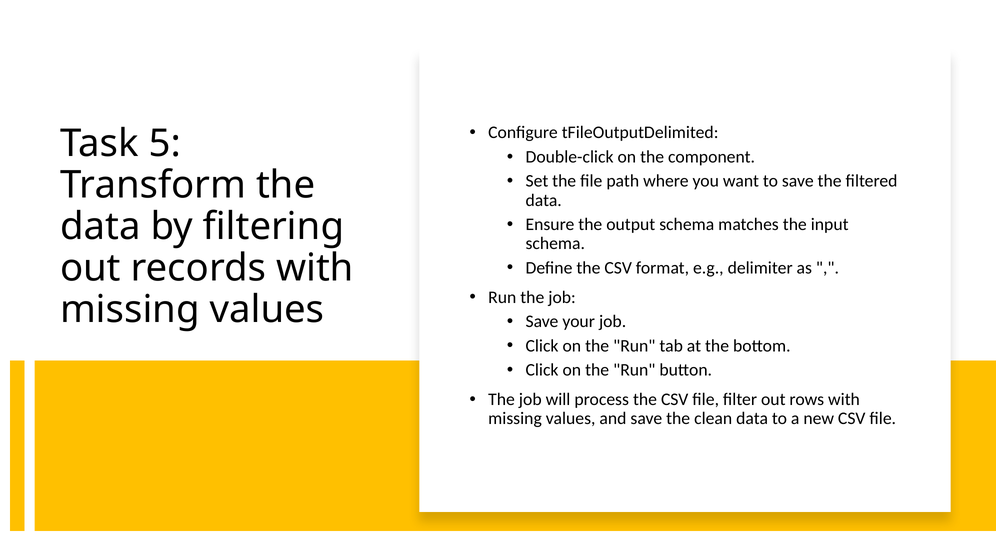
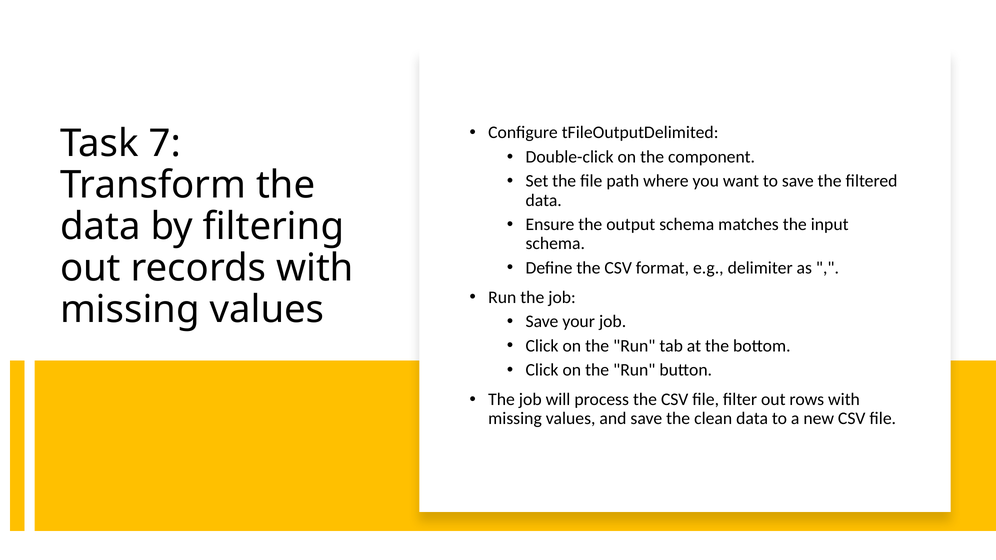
5: 5 -> 7 (165, 144)
